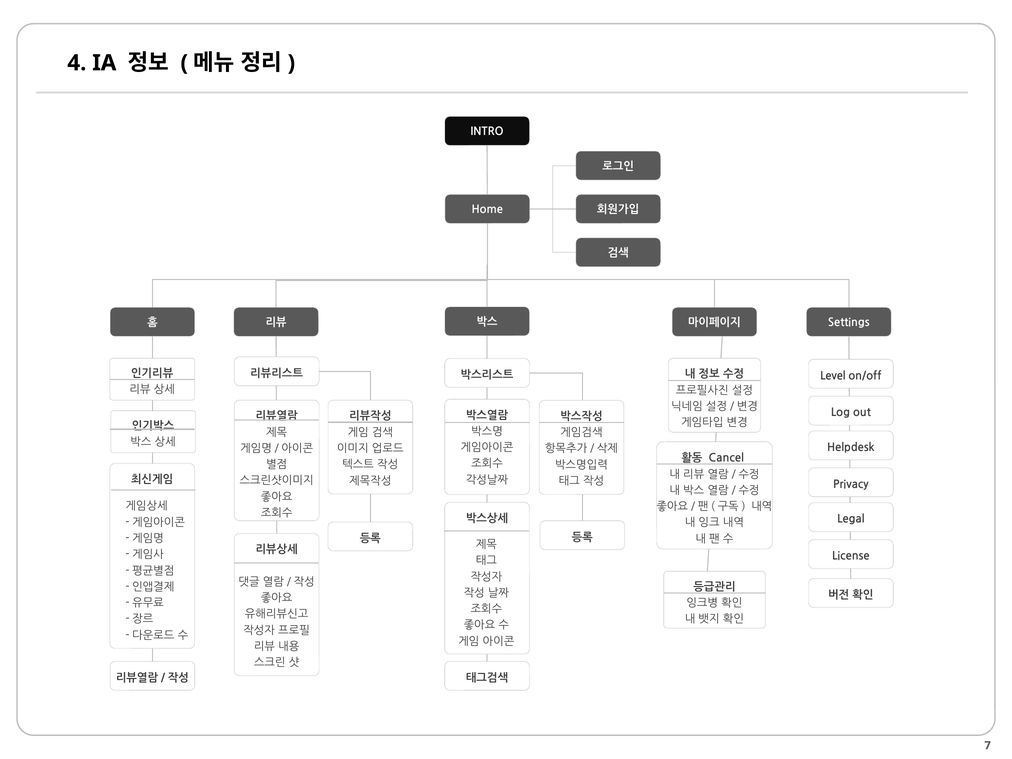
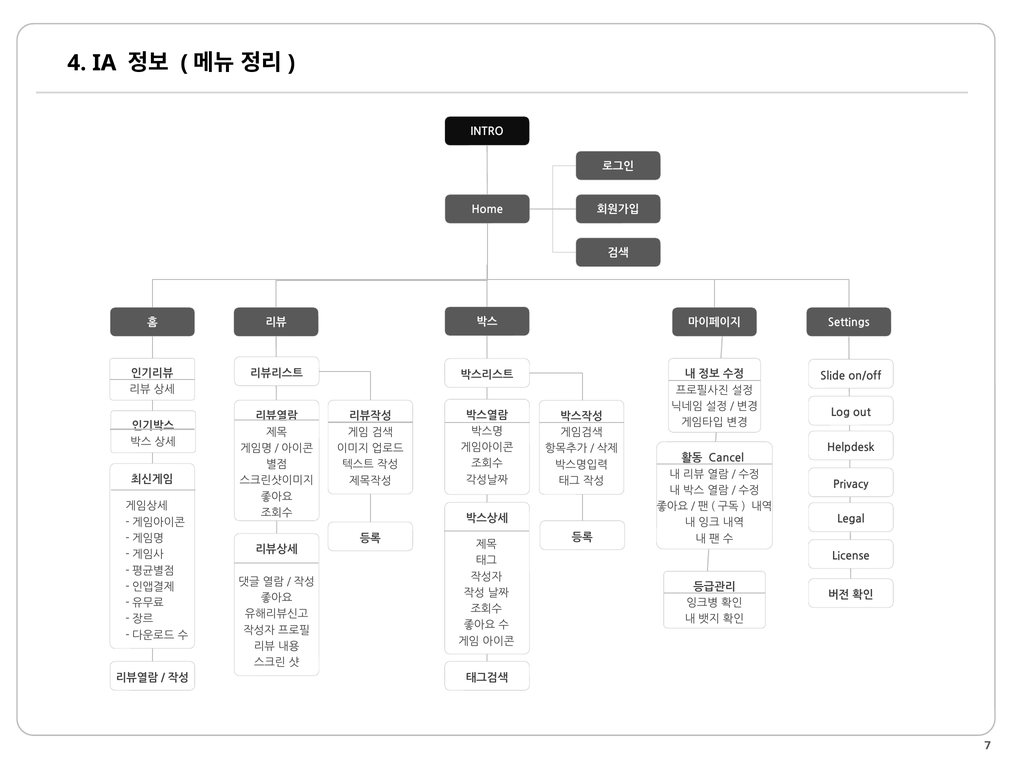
Level: Level -> Slide (833, 376)
